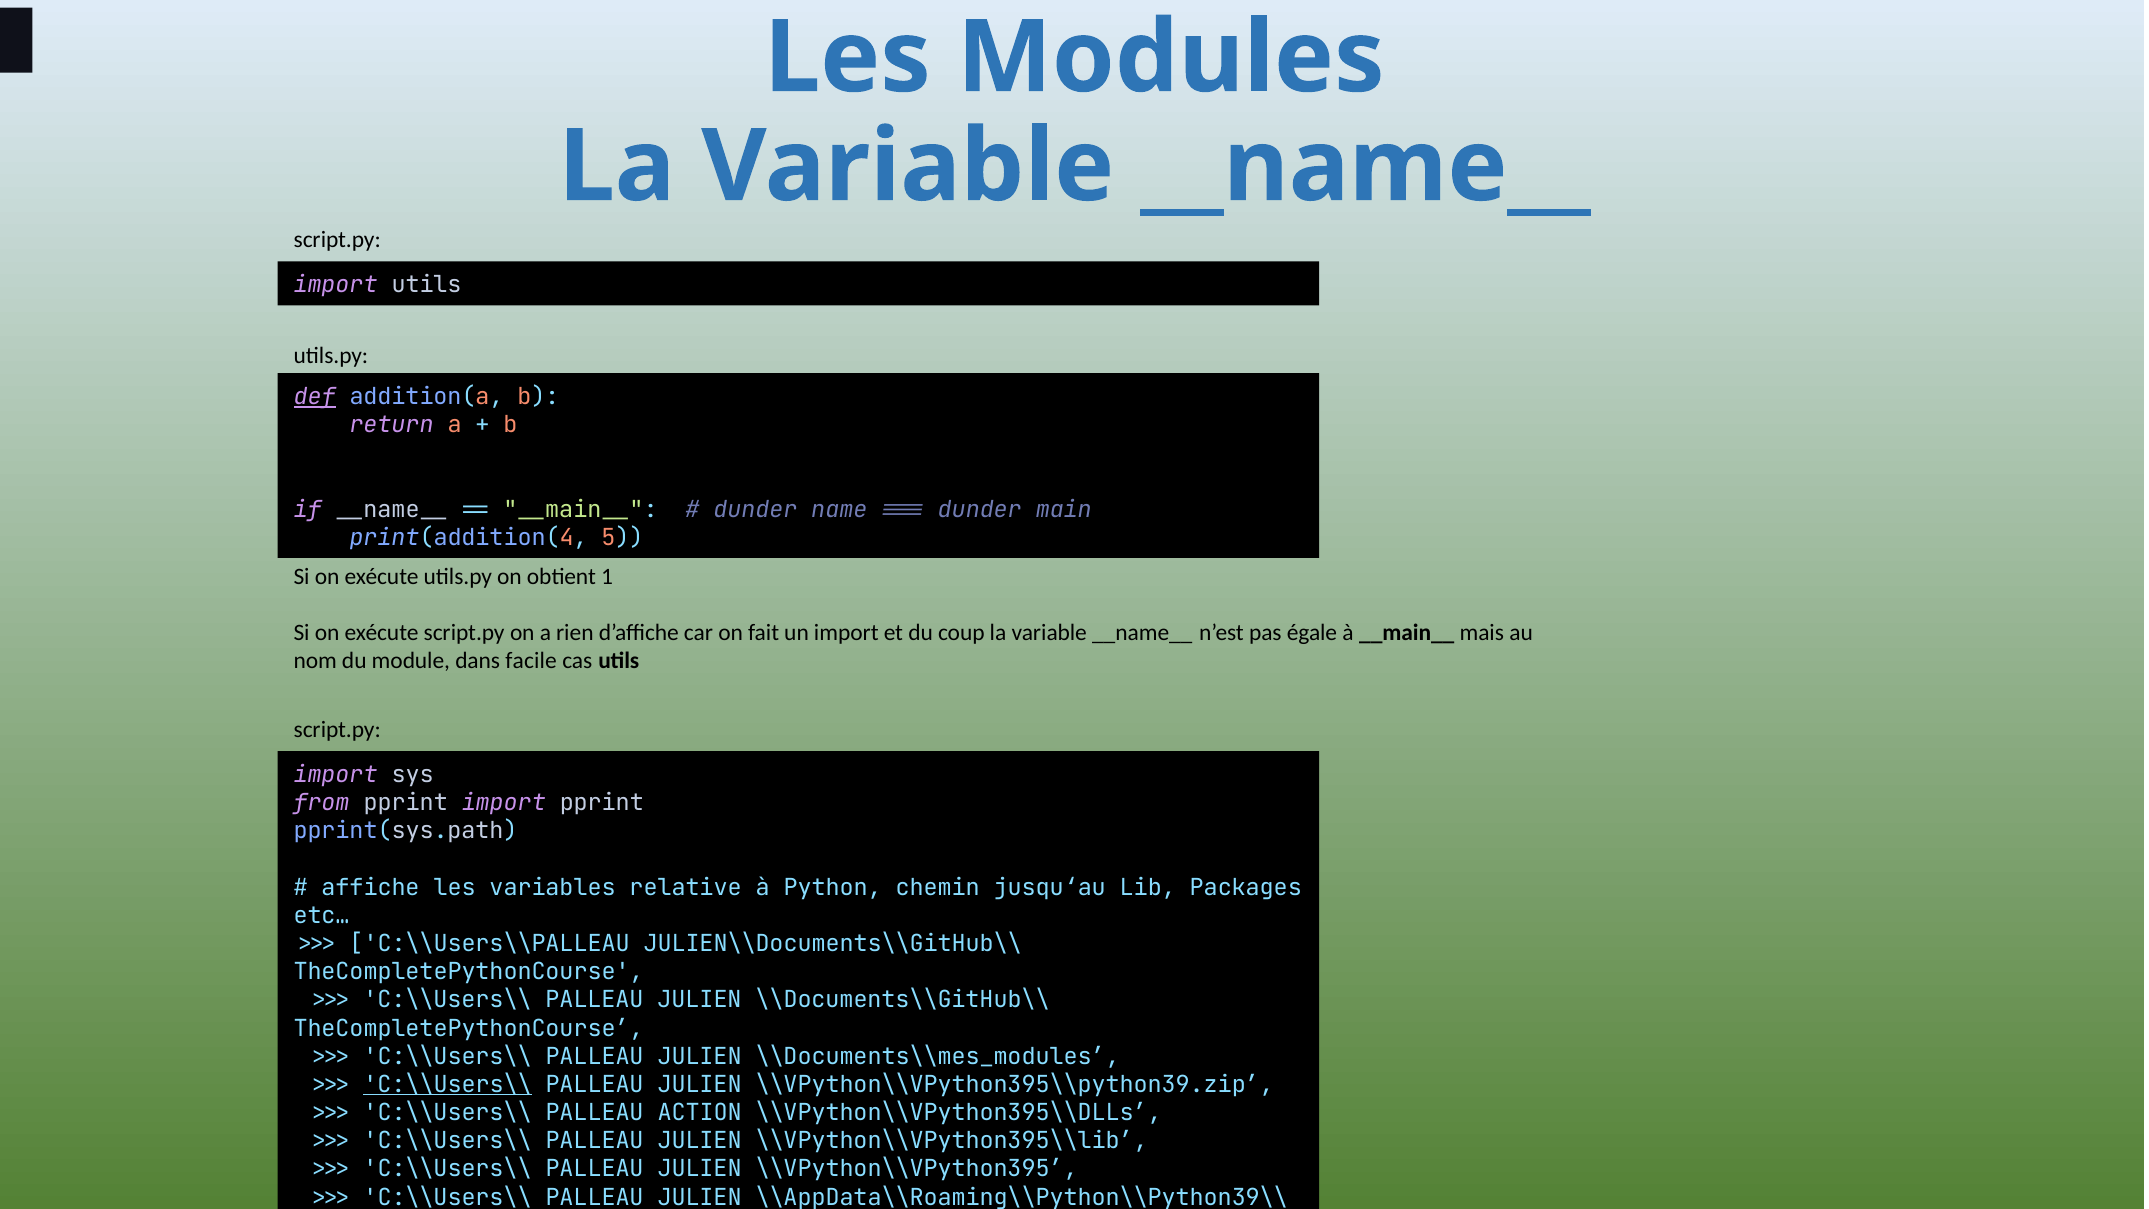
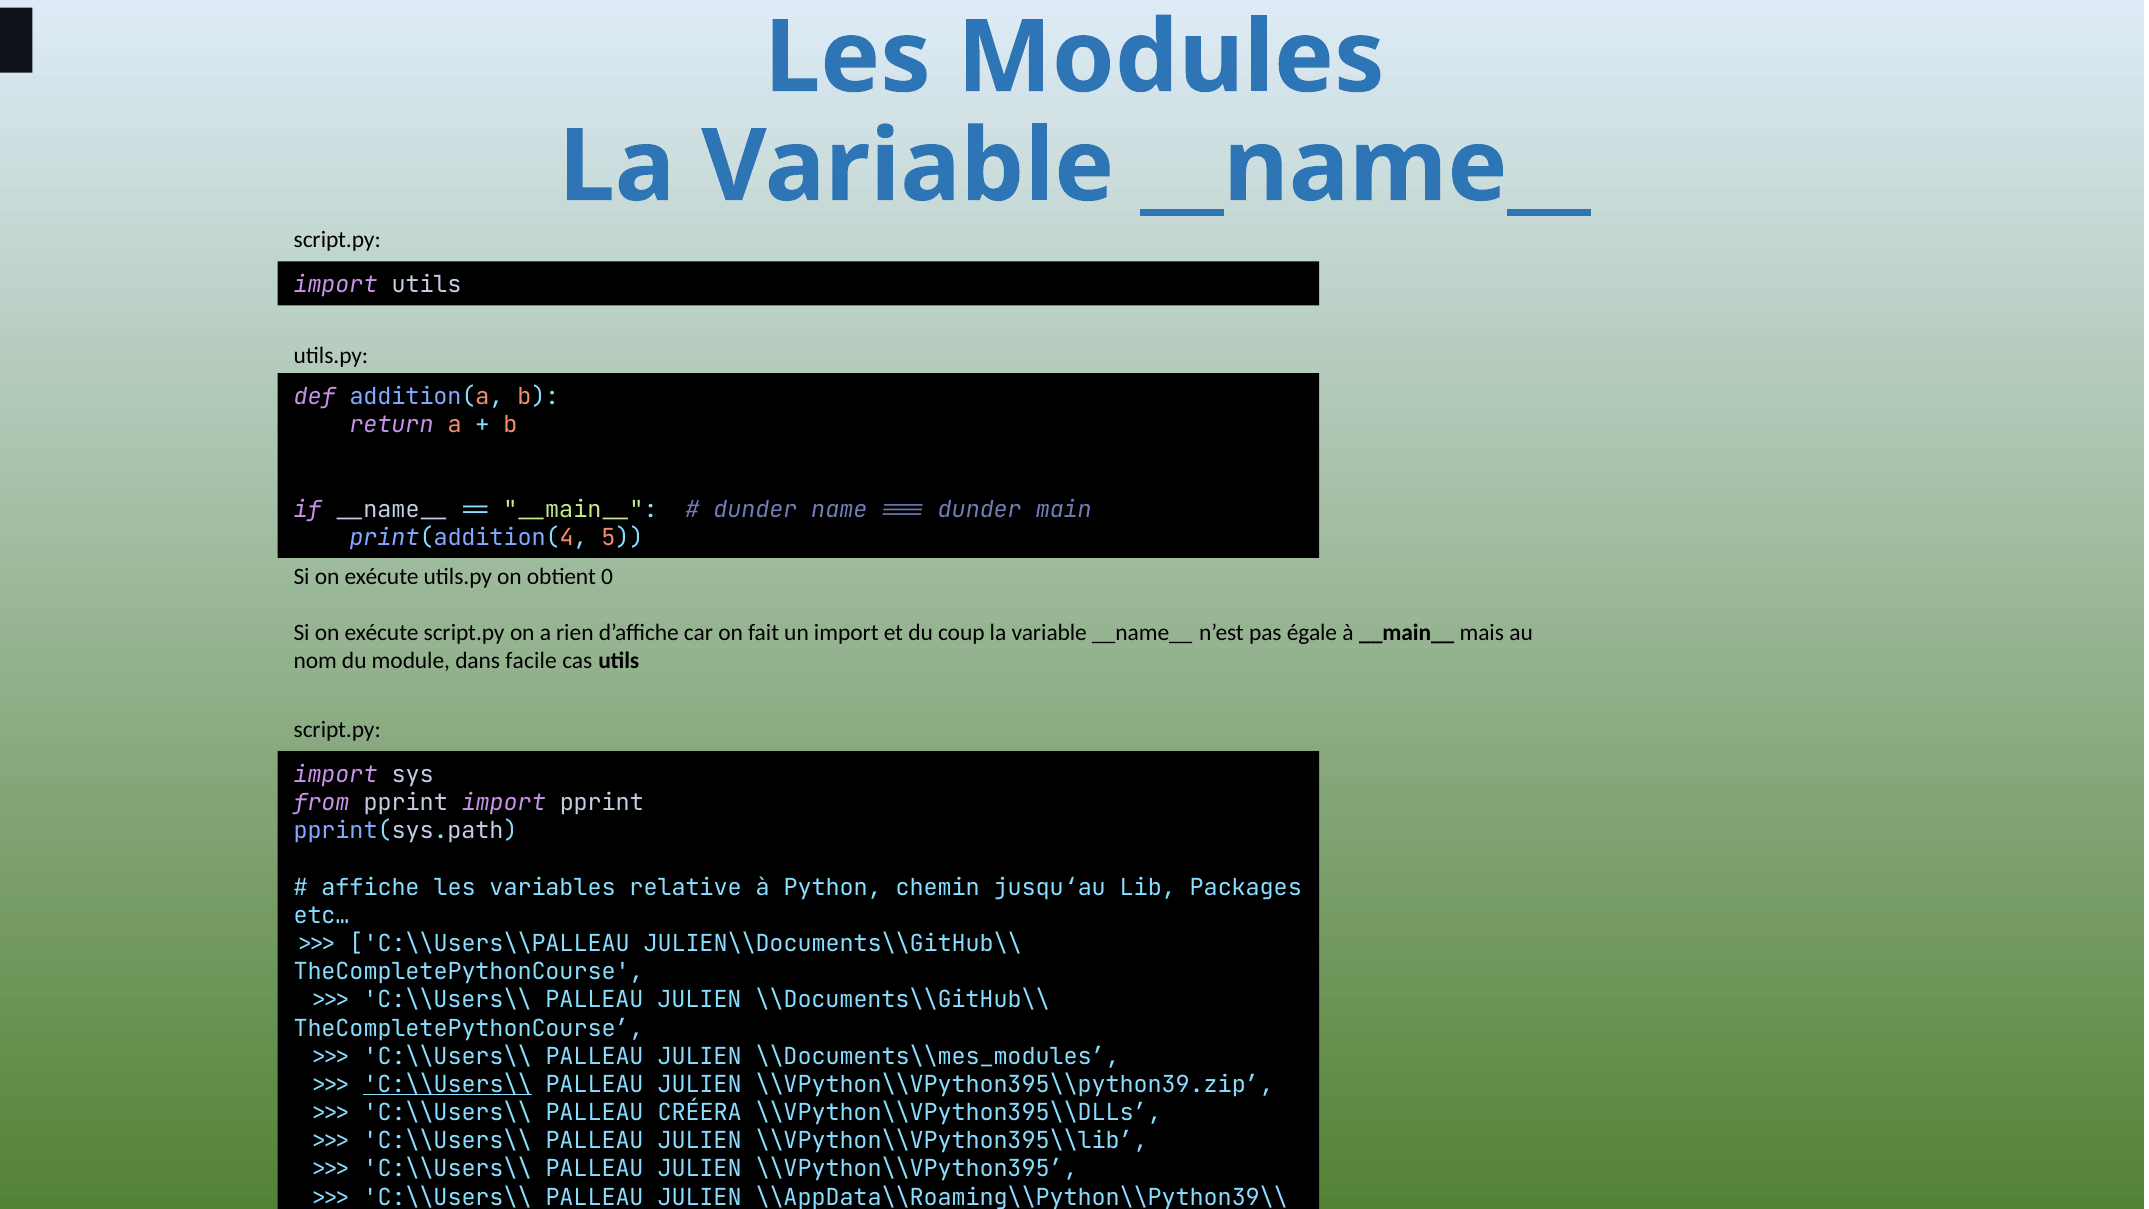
def underline: present -> none (315, 397)
1: 1 -> 0 (607, 577)
ACTION: ACTION -> CRÉERA (700, 1113)
